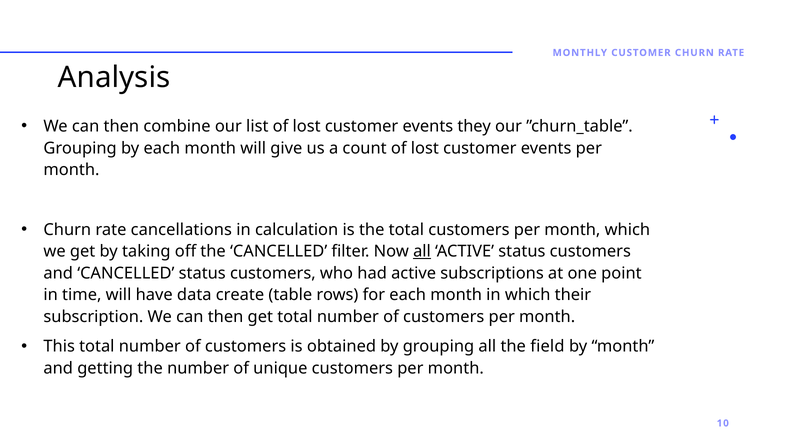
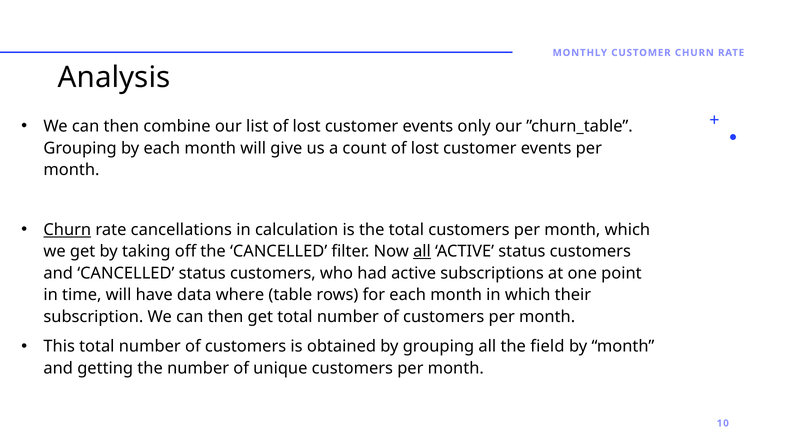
they: they -> only (474, 126)
Churn underline: none -> present (67, 230)
create: create -> where (240, 295)
